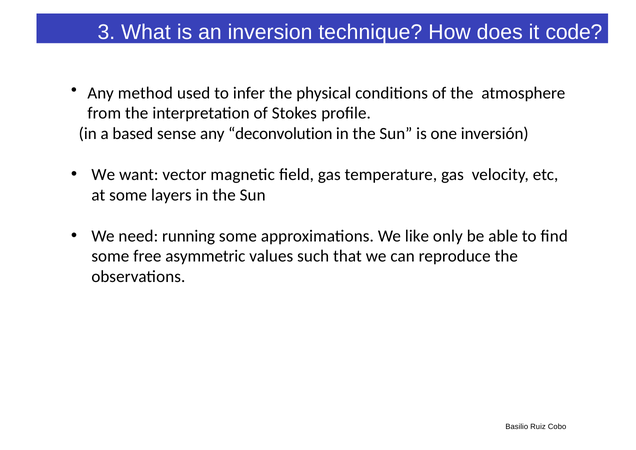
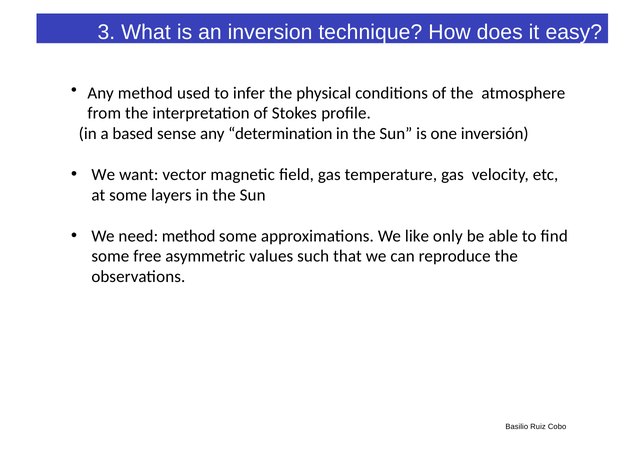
code: code -> easy (574, 32)
deconvolution: deconvolution -> determination (280, 134)
need running: running -> method (189, 236)
